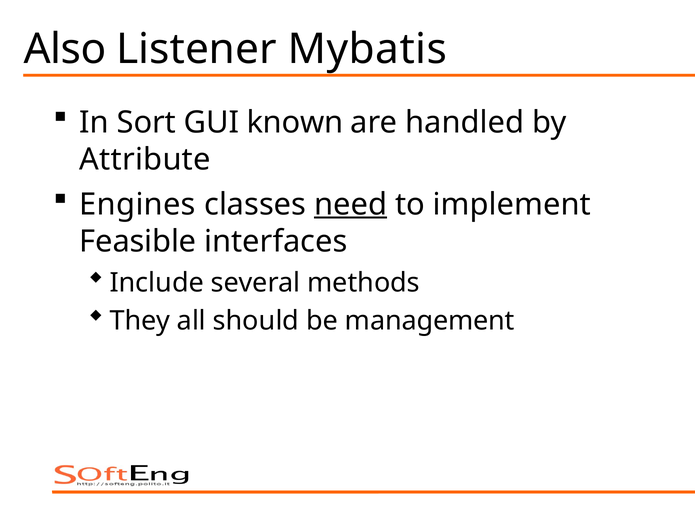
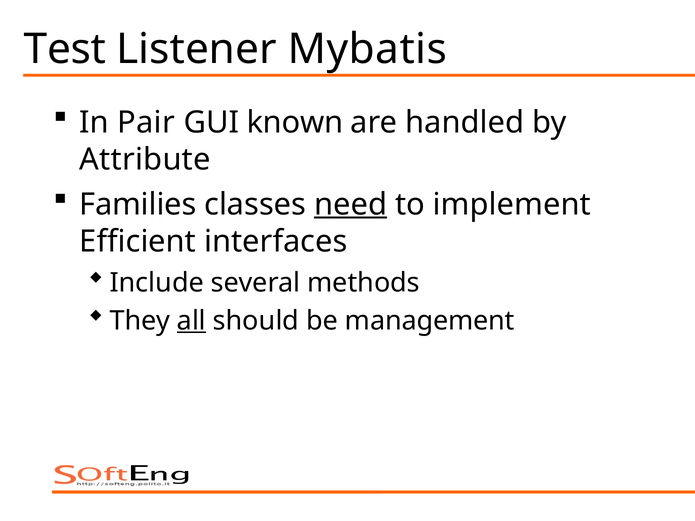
Also: Also -> Test (65, 49)
Sort: Sort -> Pair (146, 123)
Engines: Engines -> Families (138, 204)
Feasible: Feasible -> Efficient (138, 242)
all underline: none -> present (191, 321)
